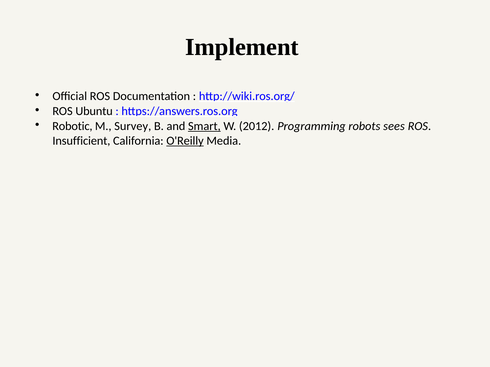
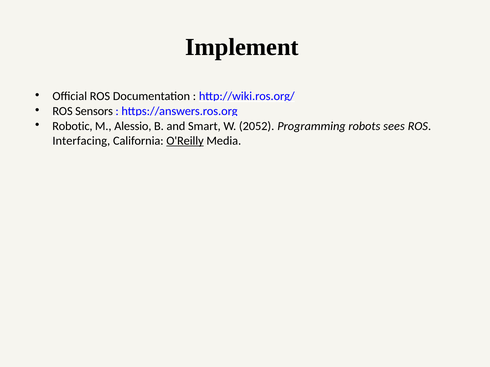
Ubuntu: Ubuntu -> Sensors (94, 111)
Survey: Survey -> Alessio (133, 126)
Smart underline: present -> none (204, 126)
2012: 2012 -> 2052 (257, 126)
Insufficient: Insufficient -> Interfacing (81, 141)
